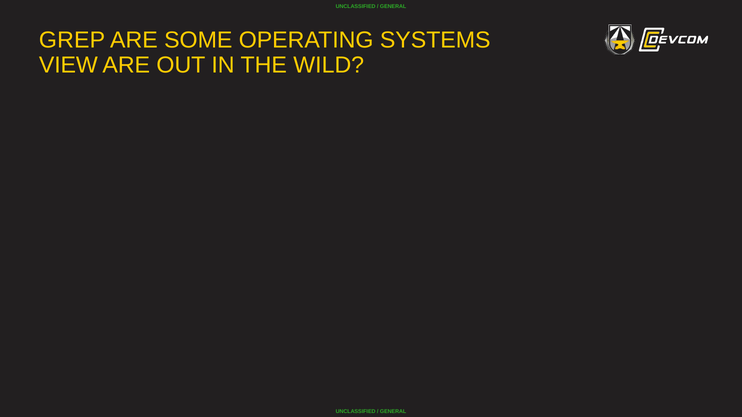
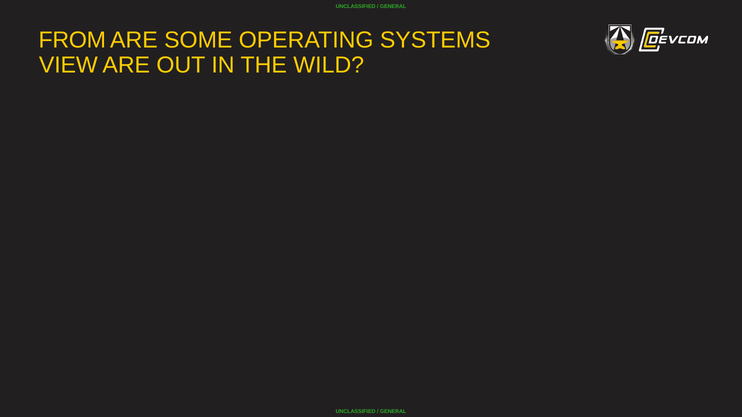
GREP: GREP -> FROM (72, 40)
